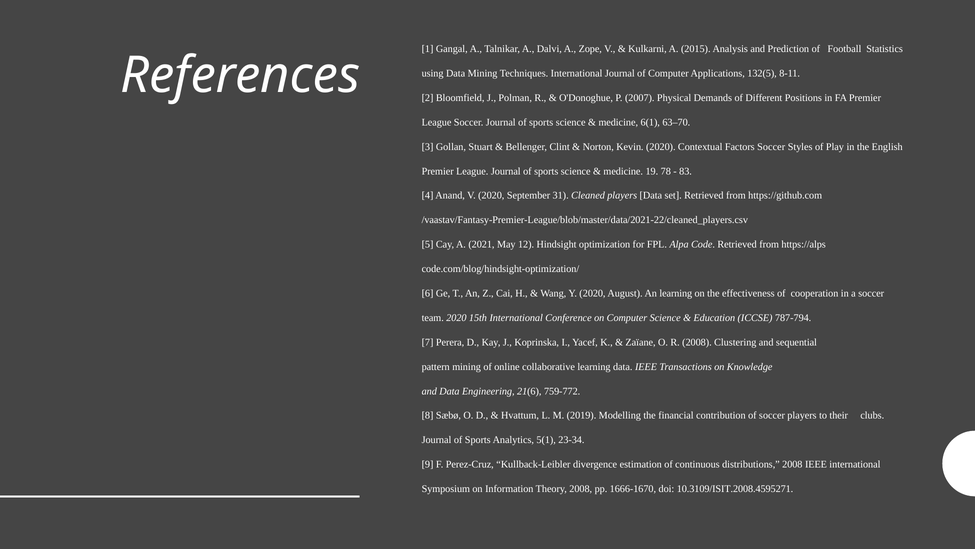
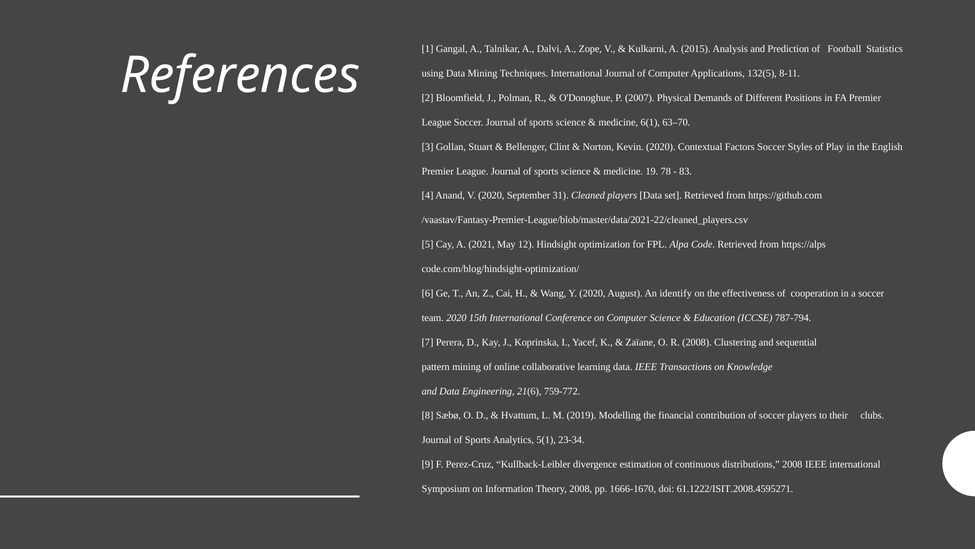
An learning: learning -> identify (676, 293)
10.3109/ISIT.2008.4595271: 10.3109/ISIT.2008.4595271 -> 61.1222/ISIT.2008.4595271 (735, 488)
